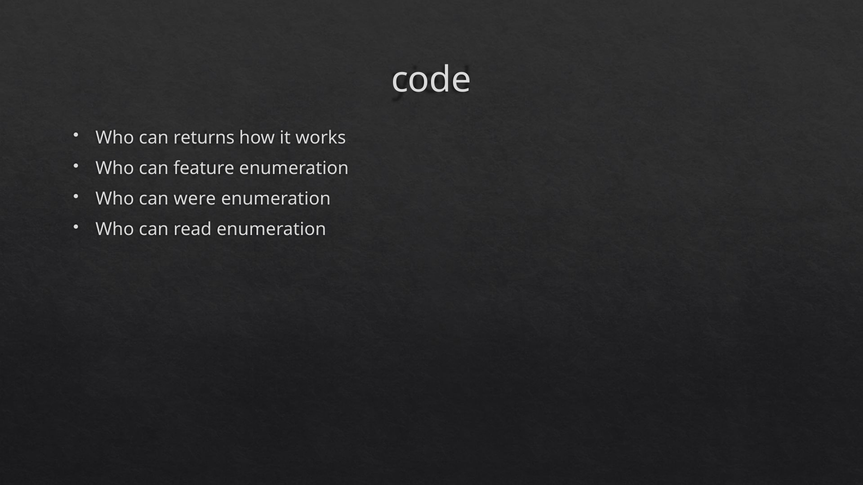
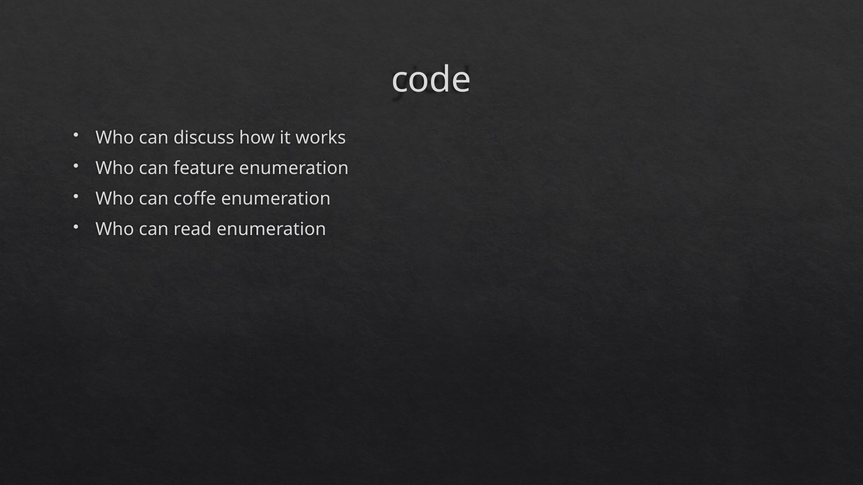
returns: returns -> discuss (204, 138)
were: were -> coffe (195, 199)
